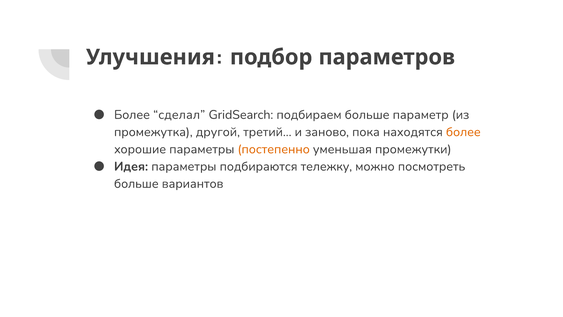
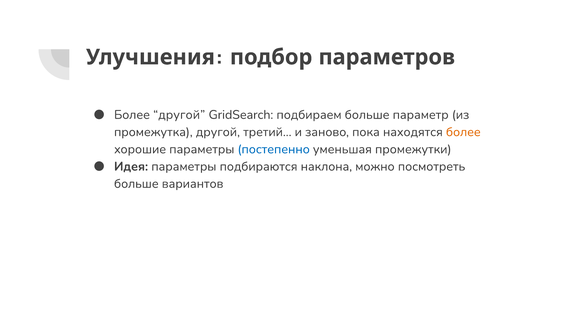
Более сделал: сделал -> другой (179, 115)
постепенно colour: orange -> blue (274, 149)
тележку: тележку -> наклона (326, 166)
